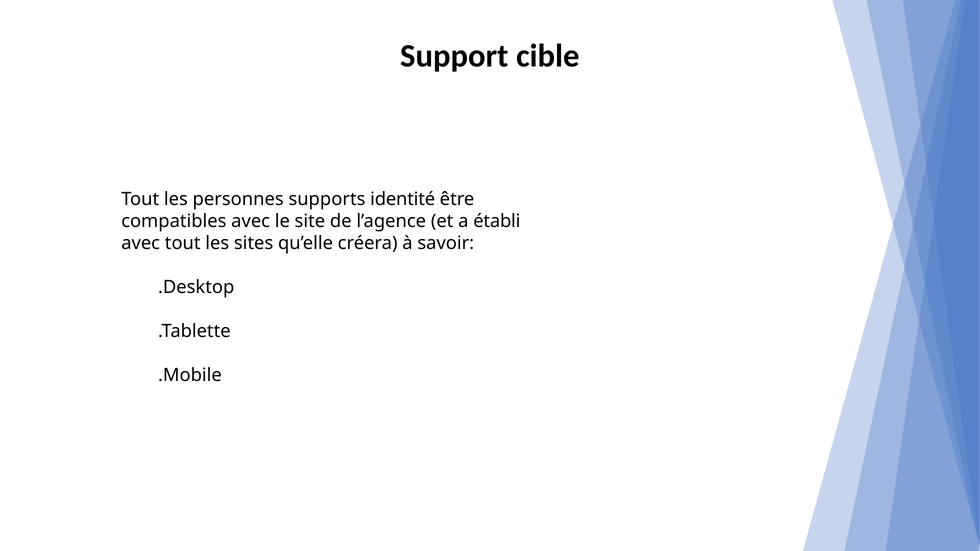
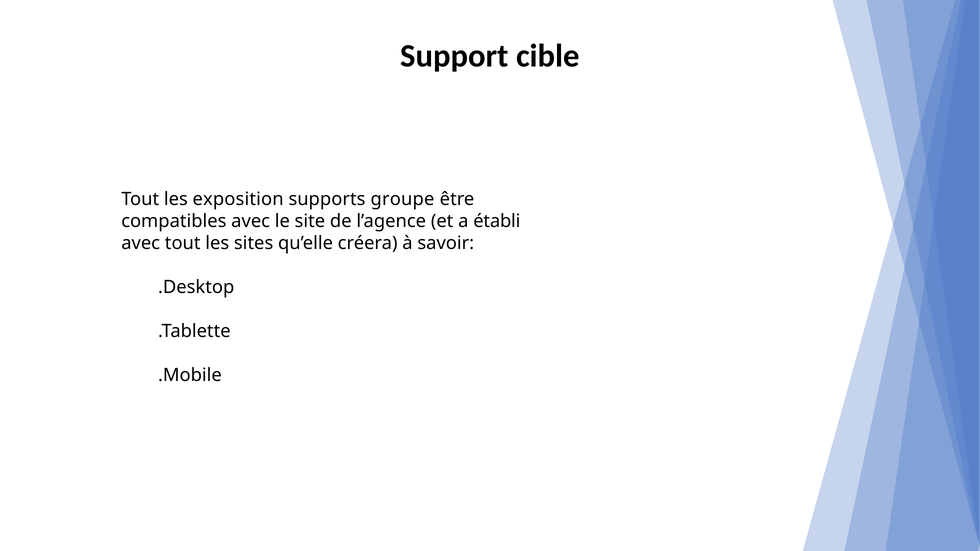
personnes: personnes -> exposition (238, 199)
identité: identité -> groupe (403, 199)
